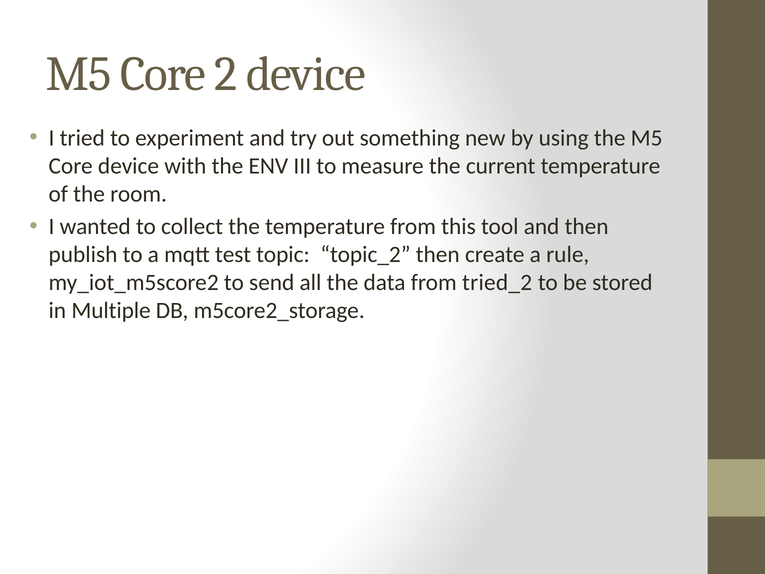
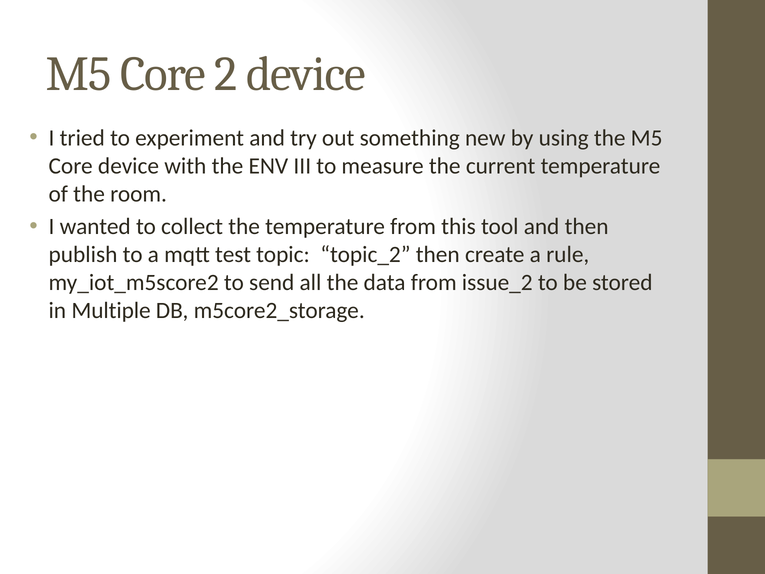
tried_2: tried_2 -> issue_2 (497, 283)
